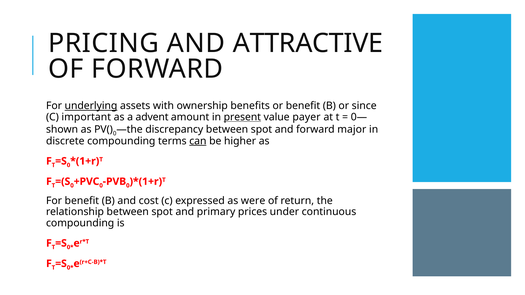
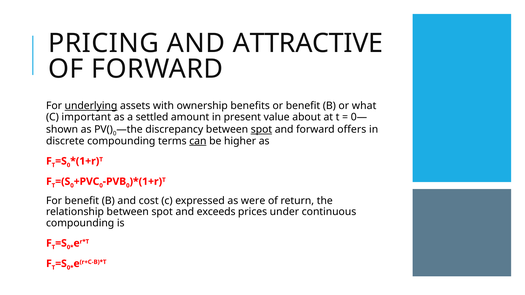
since: since -> what (364, 106)
advent: advent -> settled (152, 117)
present underline: present -> none (242, 117)
payer: payer -> about (307, 117)
spot underline: none -> present (261, 130)
major: major -> offers (352, 130)
primary: primary -> exceeds (216, 212)
